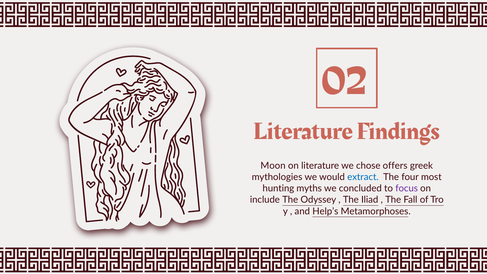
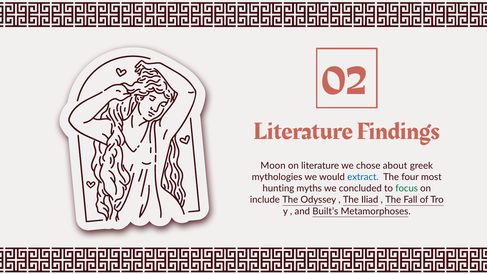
offers: offers -> about (395, 166)
focus colour: purple -> green (407, 188)
Help’s: Help’s -> Built’s (325, 211)
